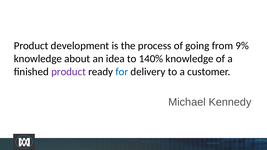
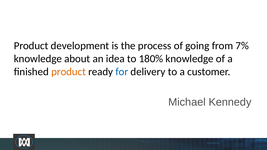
9%: 9% -> 7% (242, 46)
140%: 140% -> 180% (151, 59)
product colour: purple -> orange (69, 72)
